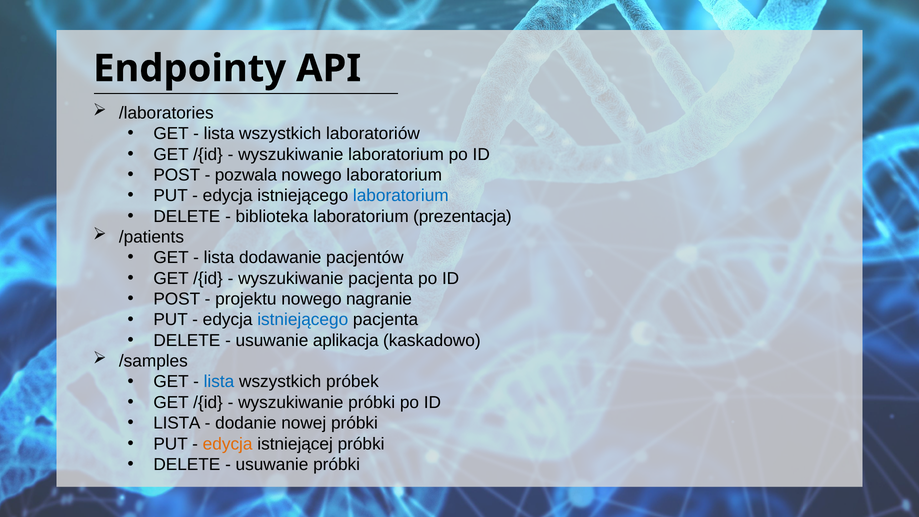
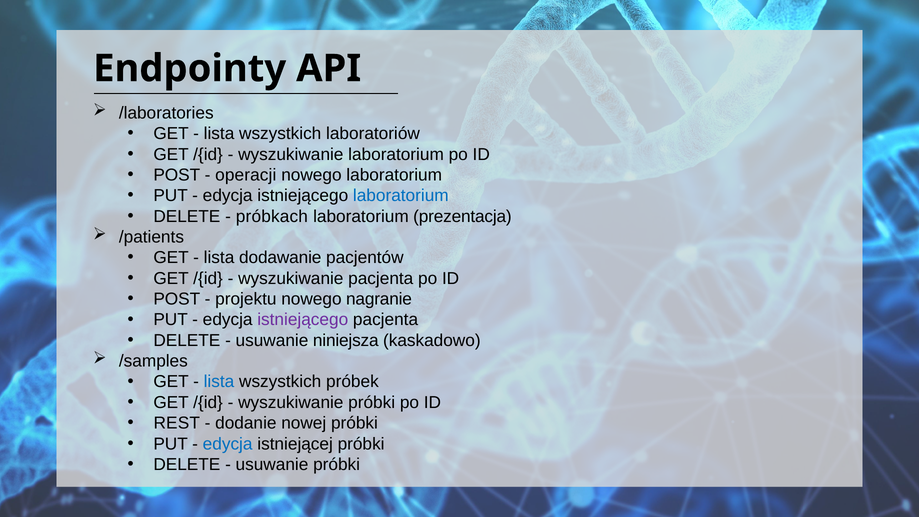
pozwala: pozwala -> operacji (246, 175)
biblioteka: biblioteka -> próbkach (272, 216)
istniejącego colour: blue -> purple (303, 320)
aplikacja: aplikacja -> niniejsza (346, 340)
LISTA: LISTA -> REST (177, 423)
edycja colour: orange -> blue (228, 444)
